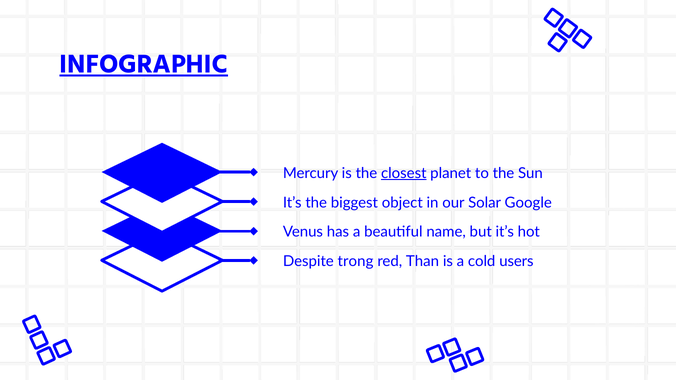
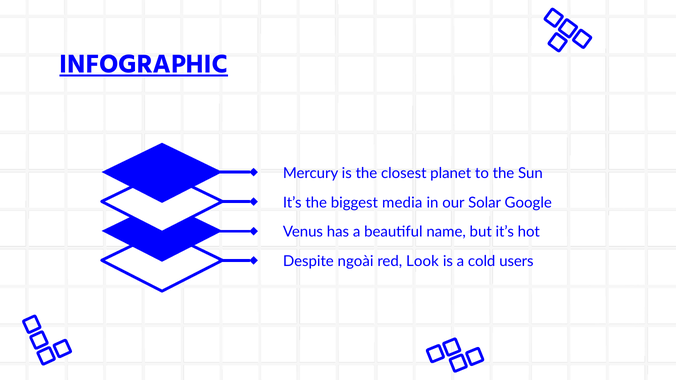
closest underline: present -> none (404, 173)
object: object -> media (402, 203)
trong: trong -> ngoài (356, 262)
Than: Than -> Look (422, 262)
